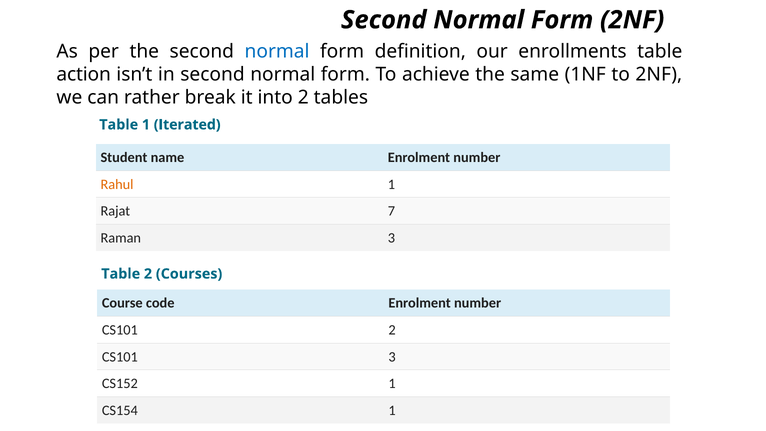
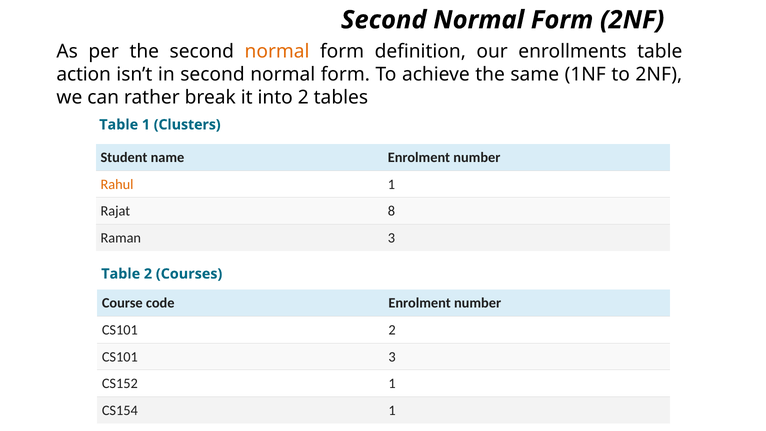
normal colour: blue -> orange (277, 52)
Iterated: Iterated -> Clusters (187, 125)
7: 7 -> 8 (391, 211)
